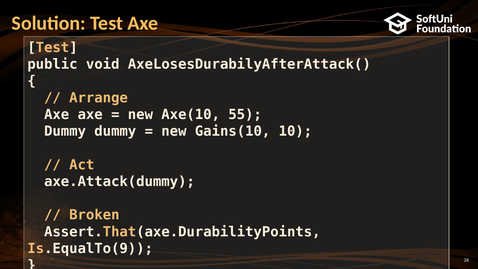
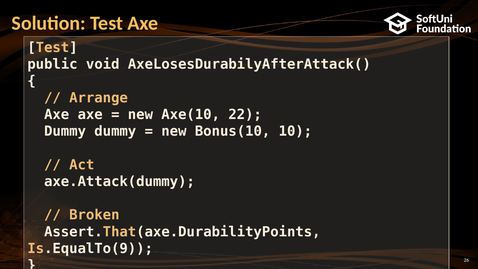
55: 55 -> 22 (245, 115)
Gains(10: Gains(10 -> Bonus(10 (233, 131)
